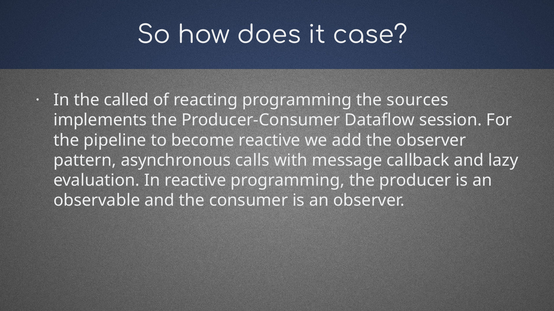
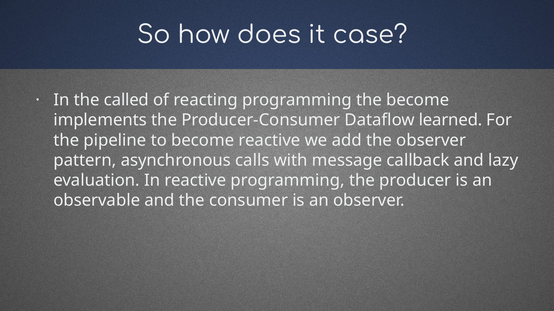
the sources: sources -> become (418, 100)
session: session -> learned (451, 120)
